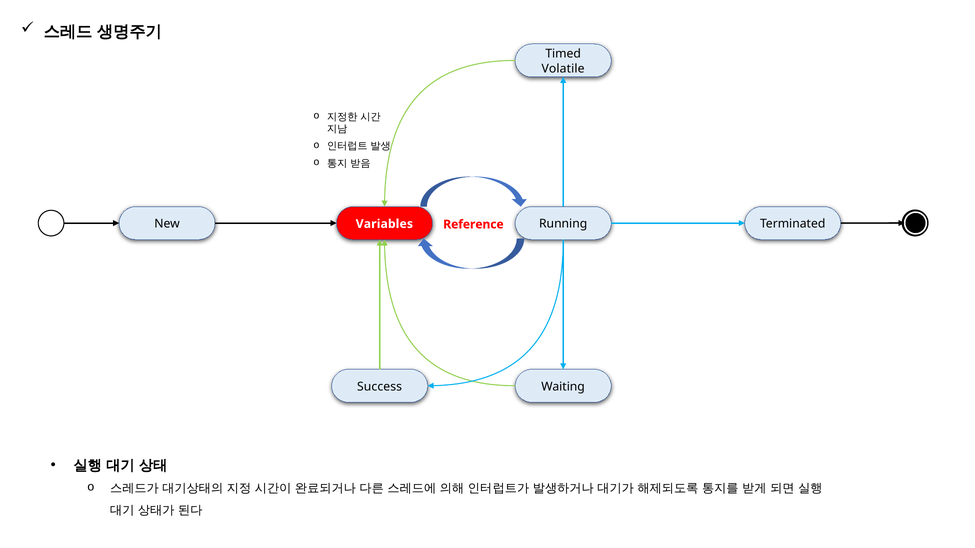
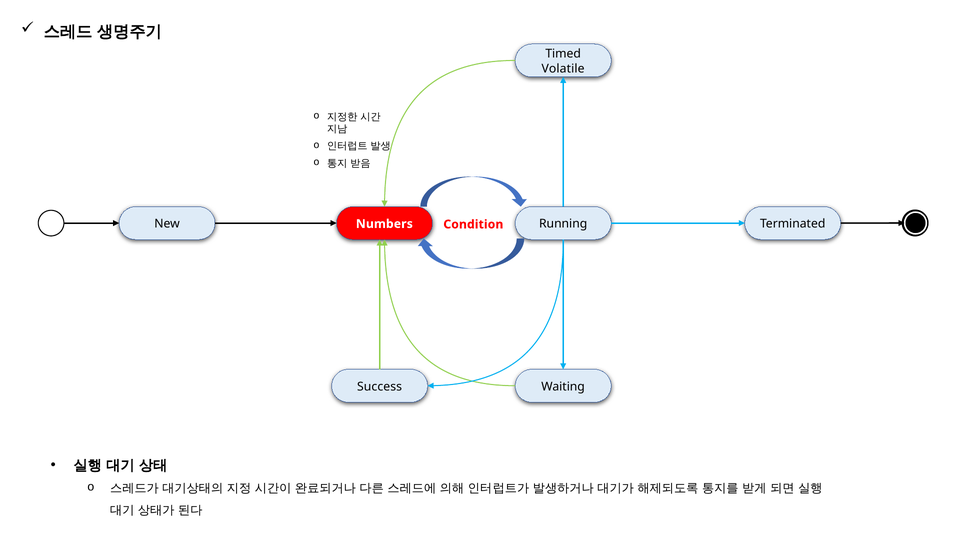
Variables: Variables -> Numbers (384, 224)
Reference: Reference -> Condition (473, 225)
